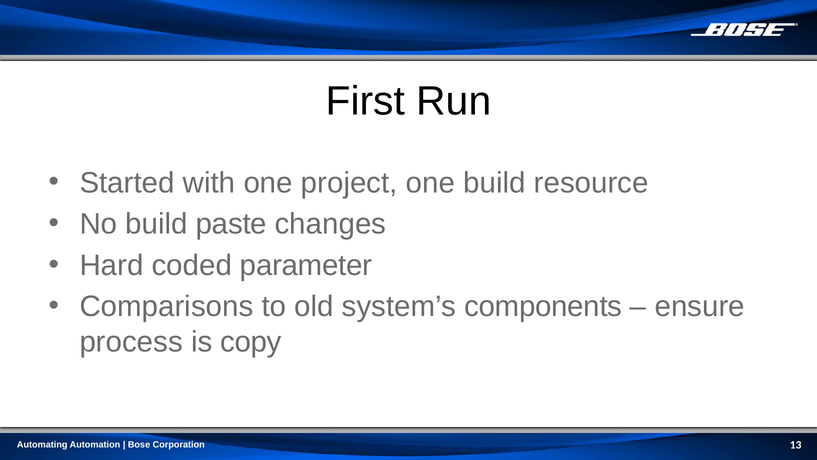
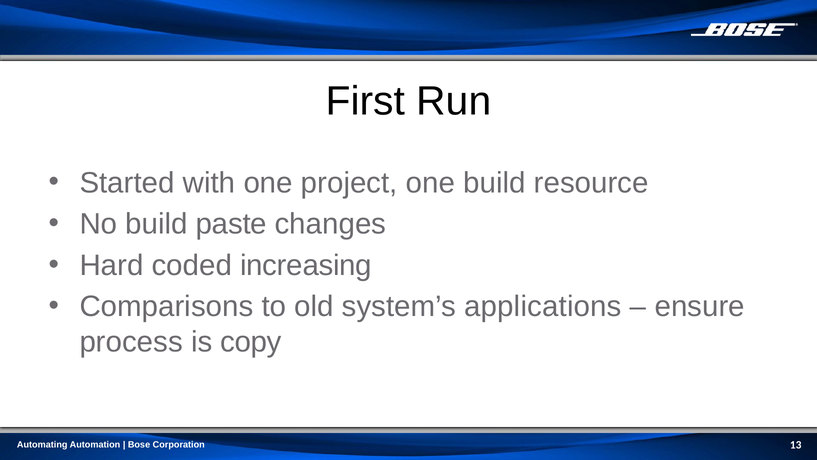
parameter: parameter -> increasing (306, 265)
components: components -> applications (543, 306)
